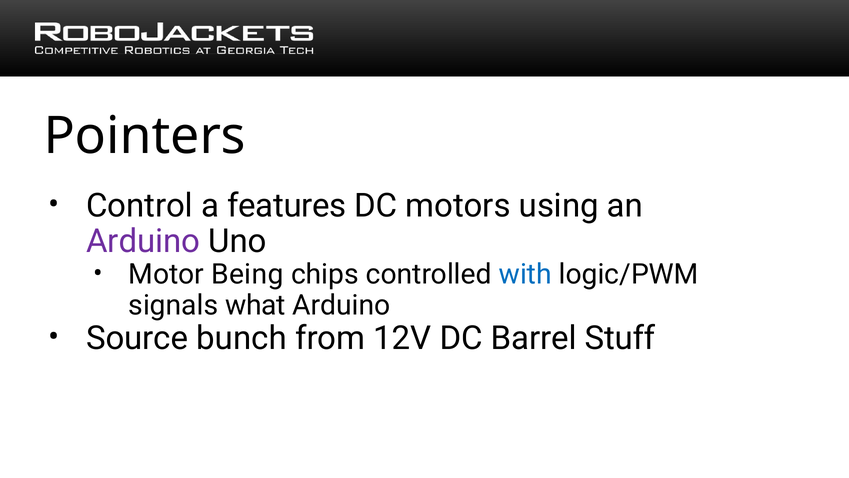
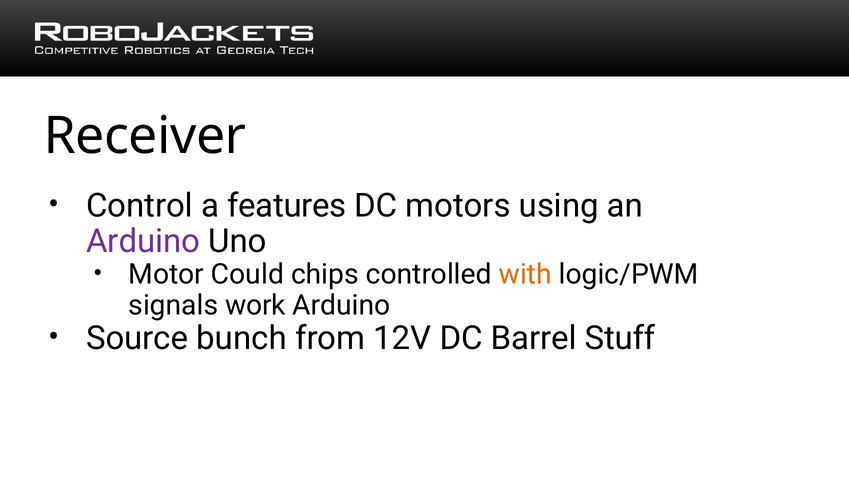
Pointers: Pointers -> Receiver (145, 136)
Being: Being -> Could (247, 274)
with colour: blue -> orange (525, 274)
what: what -> work (255, 305)
